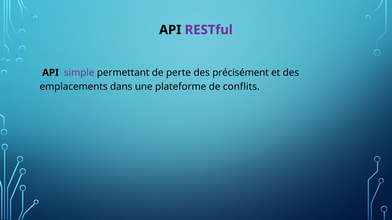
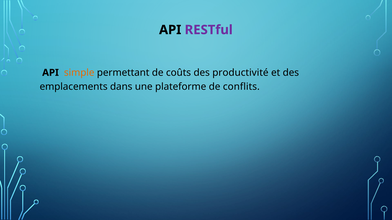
simple colour: purple -> orange (79, 73)
perte: perte -> coûts (179, 73)
précisément: précisément -> productivité (240, 73)
